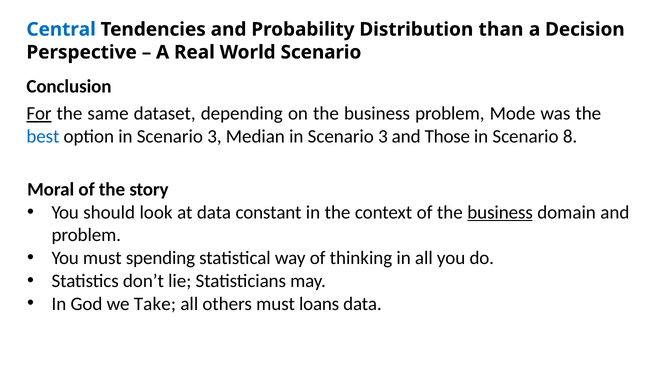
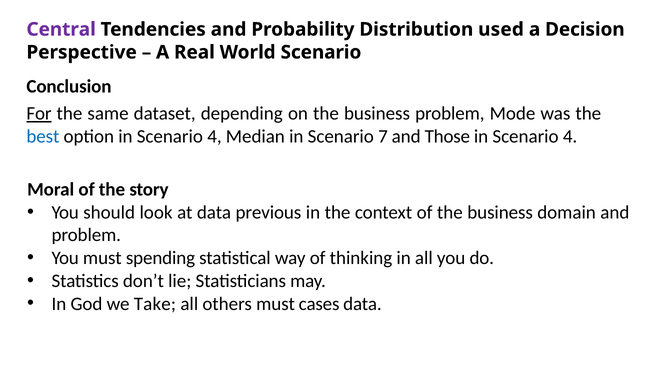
Central colour: blue -> purple (61, 29)
than: than -> used (501, 29)
option in Scenario 3: 3 -> 4 (214, 136)
Median in Scenario 3: 3 -> 7 (383, 136)
8: 8 -> 4 (570, 136)
constant: constant -> previous (268, 212)
business underline: present -> none (500, 212)
loans: loans -> cases (319, 304)
